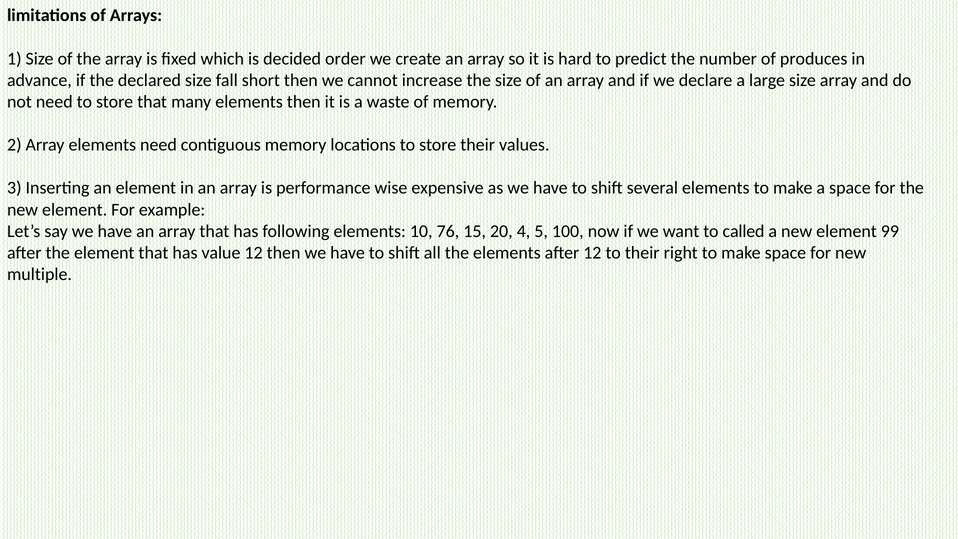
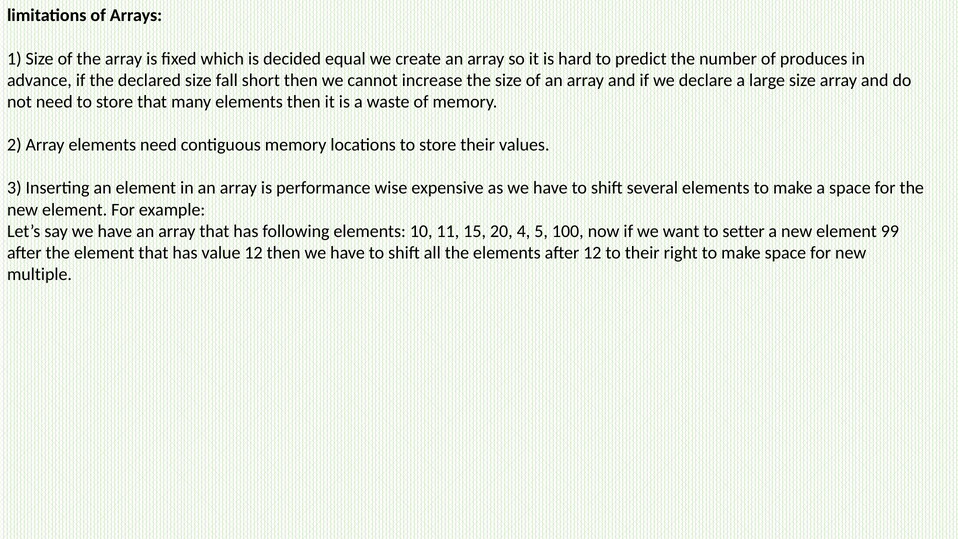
order: order -> equal (345, 59)
76: 76 -> 11 (448, 231)
called: called -> setter (744, 231)
